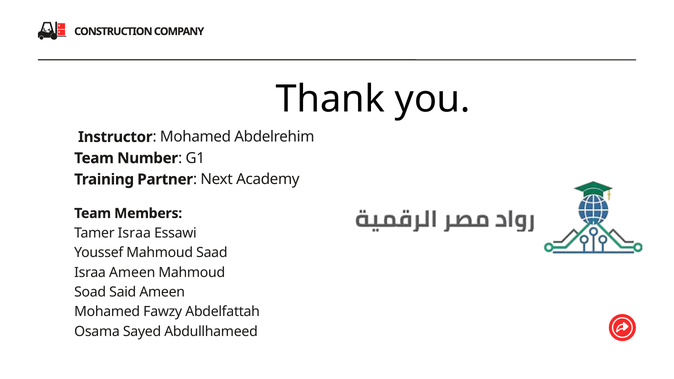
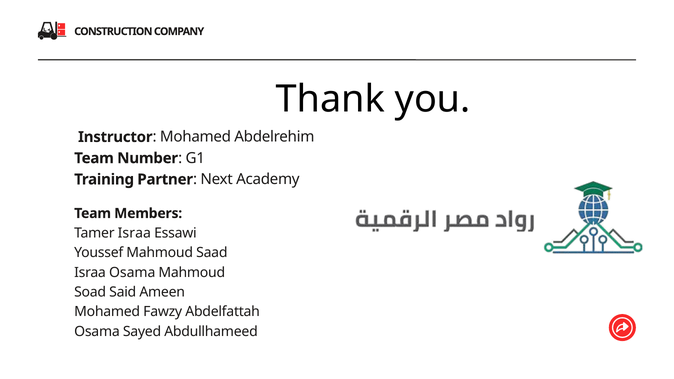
Israa Ameen: Ameen -> Osama (132, 273)
